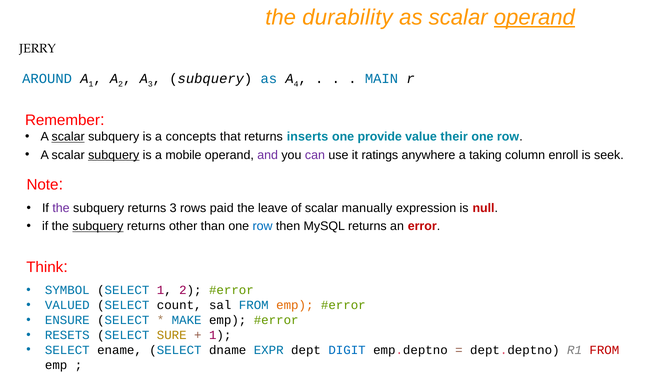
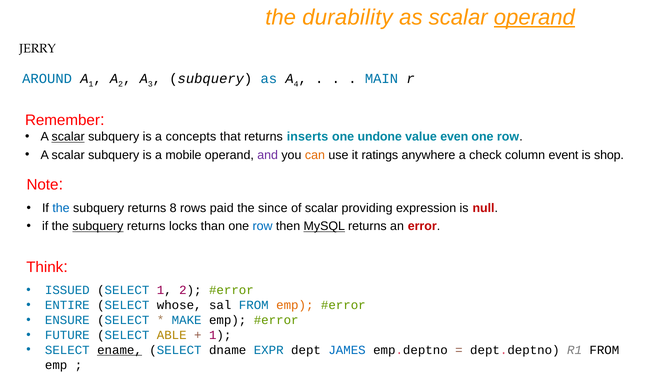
provide: provide -> undone (380, 137)
their: their -> even (454, 137)
subquery underline: present -> none (114, 155)
can colour: purple -> orange (315, 155)
taking: taking -> check (485, 155)
enroll: enroll -> event (563, 155)
seek: seek -> shop (609, 155)
the colour: purple -> blue (61, 208)
returns 3: 3 -> 8 (173, 208)
leave: leave -> since (273, 208)
manually: manually -> providing (367, 208)
other: other -> locks (183, 226)
MySQL underline: none -> present (324, 226)
SYMBOL: SYMBOL -> ISSUED (67, 290)
VALUED: VALUED -> ENTIRE (67, 305)
count: count -> whose (179, 305)
RESETS: RESETS -> FUTURE (67, 335)
SURE: SURE -> ABLE (172, 335)
ename underline: none -> present (120, 350)
DIGIT: DIGIT -> JAMES (347, 350)
FROM colour: red -> black (604, 350)
